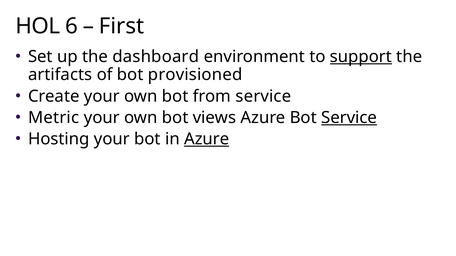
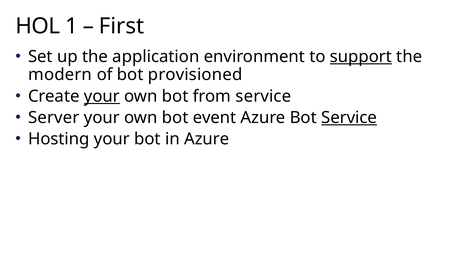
6: 6 -> 1 (71, 26)
dashboard: dashboard -> application (156, 57)
artifacts: artifacts -> modern (60, 75)
your underline: none -> present (102, 96)
Metric: Metric -> Server (54, 118)
views: views -> event (214, 118)
Azure underline: present -> none (207, 139)
